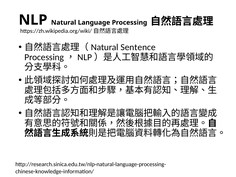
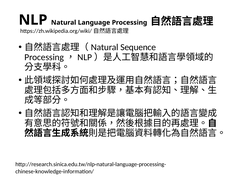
Sentence: Sentence -> Sequence (138, 47)
